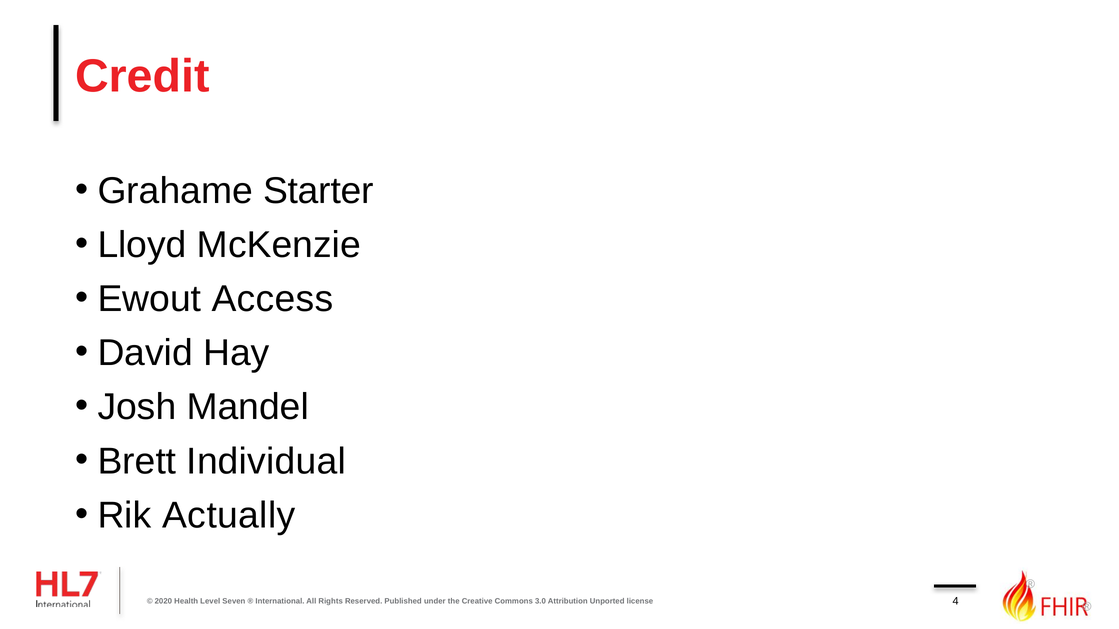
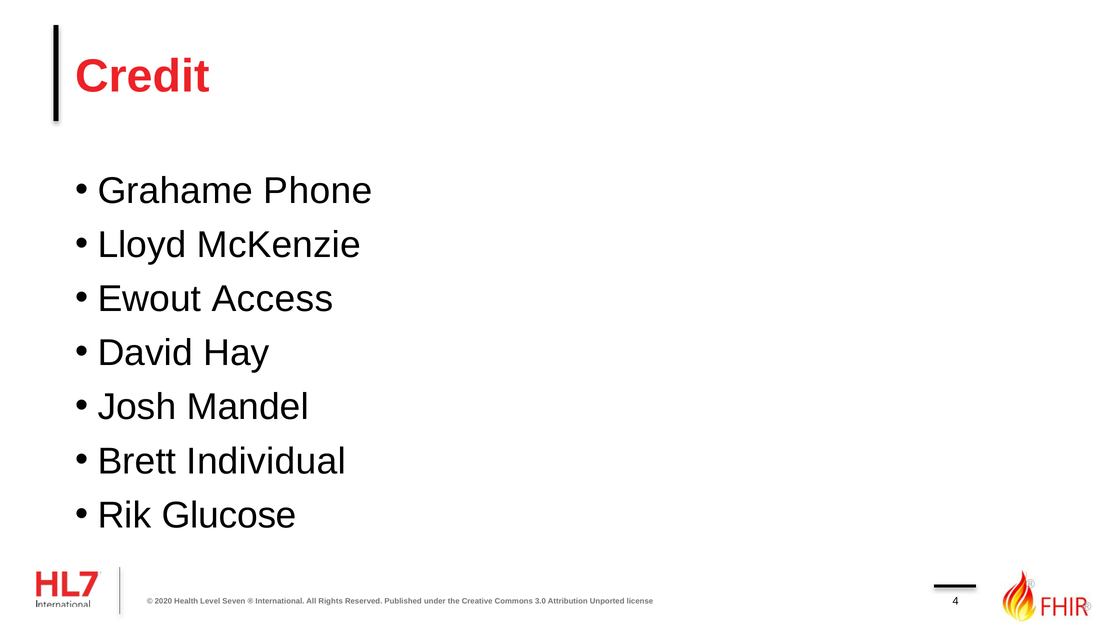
Starter: Starter -> Phone (318, 191)
Actually: Actually -> Glucose (229, 516)
